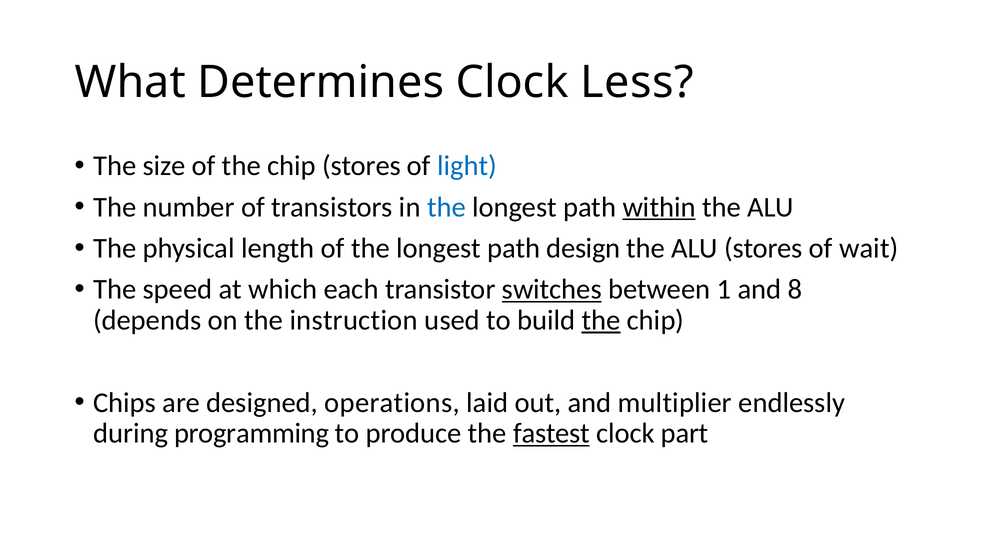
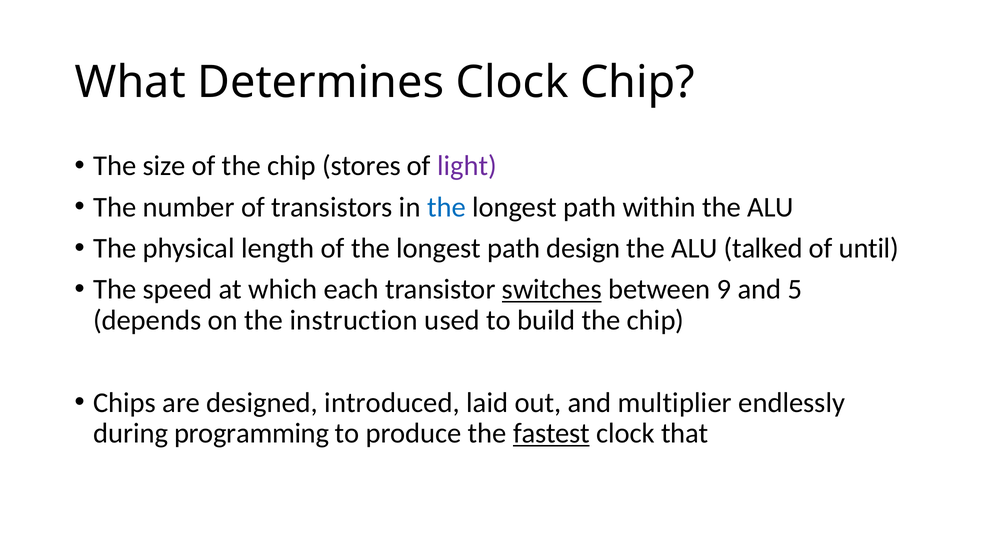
Clock Less: Less -> Chip (637, 82)
light colour: blue -> purple (467, 166)
within underline: present -> none (659, 207)
ALU stores: stores -> talked (763, 248)
wait: wait -> until (869, 248)
1: 1 -> 9 (724, 289)
8: 8 -> 5 (795, 289)
the underline: present -> none (601, 320)
operations: operations -> introduced (392, 402)
part: part -> that (685, 433)
